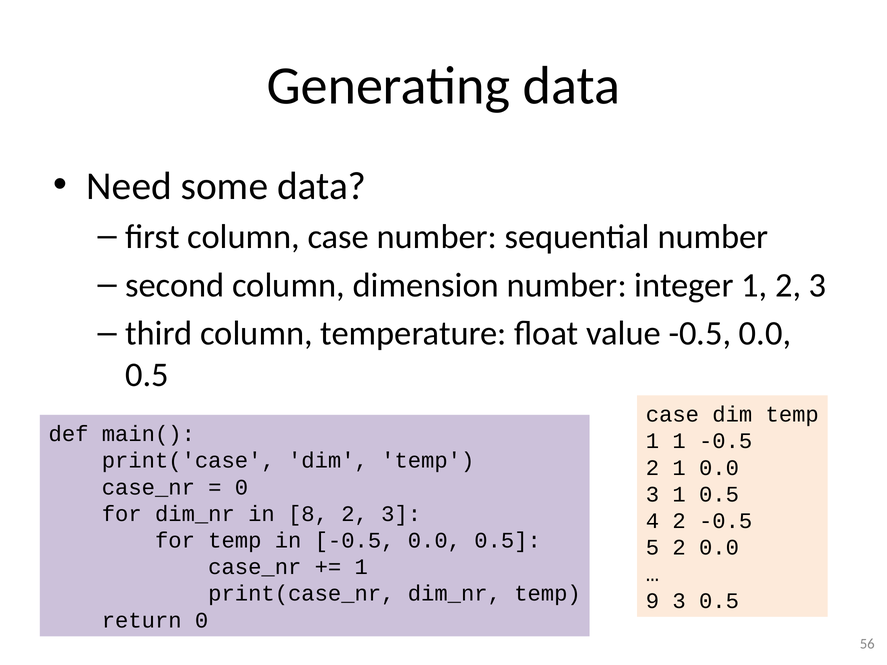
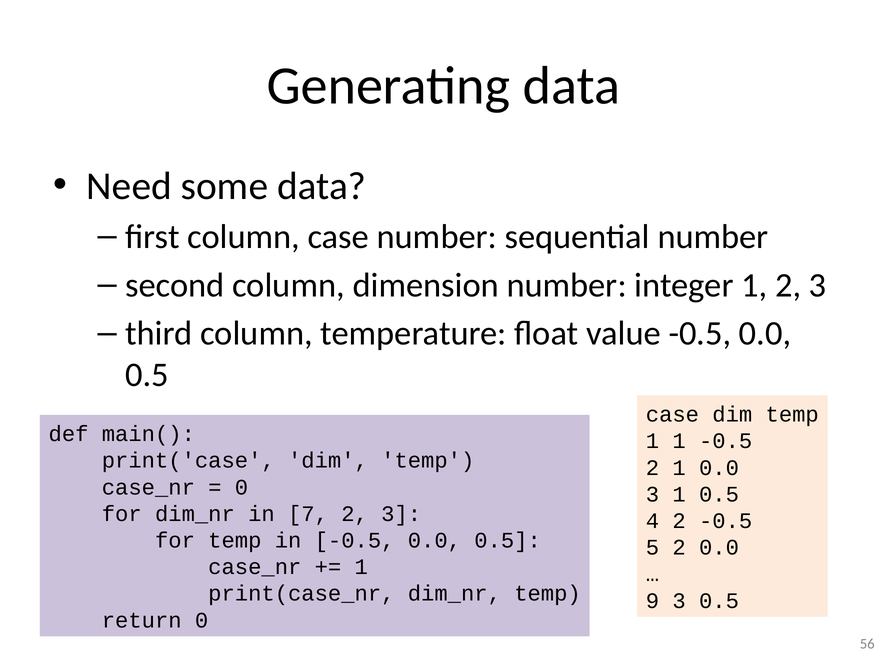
8: 8 -> 7 (308, 514)
